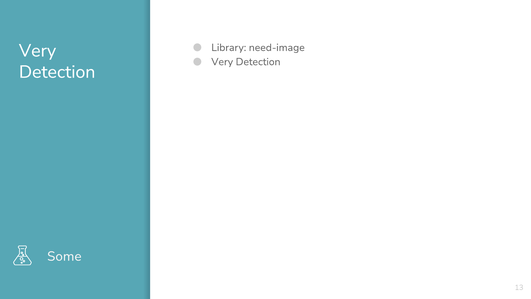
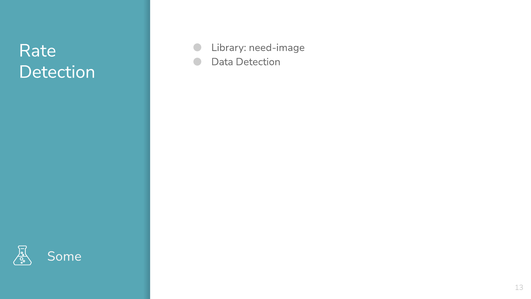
Very: Very -> Rate (37, 51)
Very: Very -> Data (222, 62)
